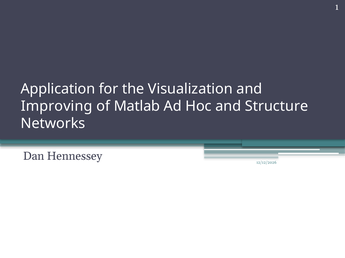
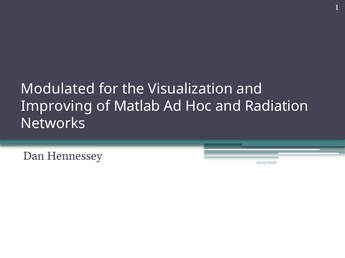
Application: Application -> Modulated (58, 89)
Structure: Structure -> Radiation (277, 106)
